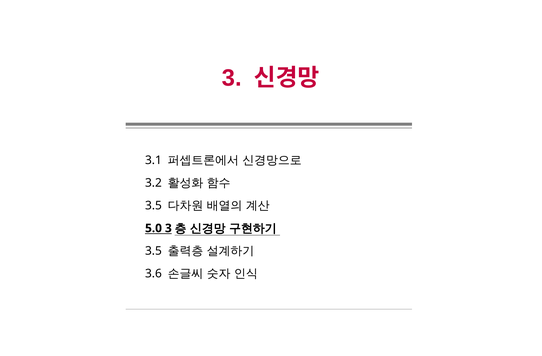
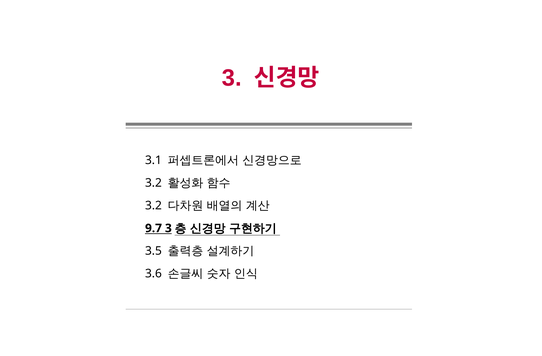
3.5: 3.5 -> 3.2 (153, 206)
5.0: 5.0 -> 9.7 (154, 228)
